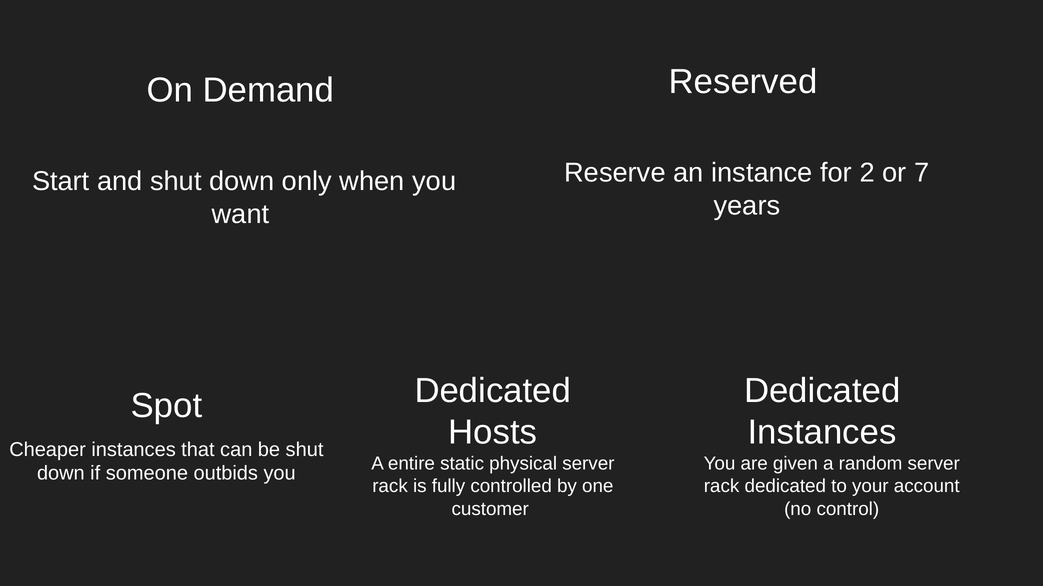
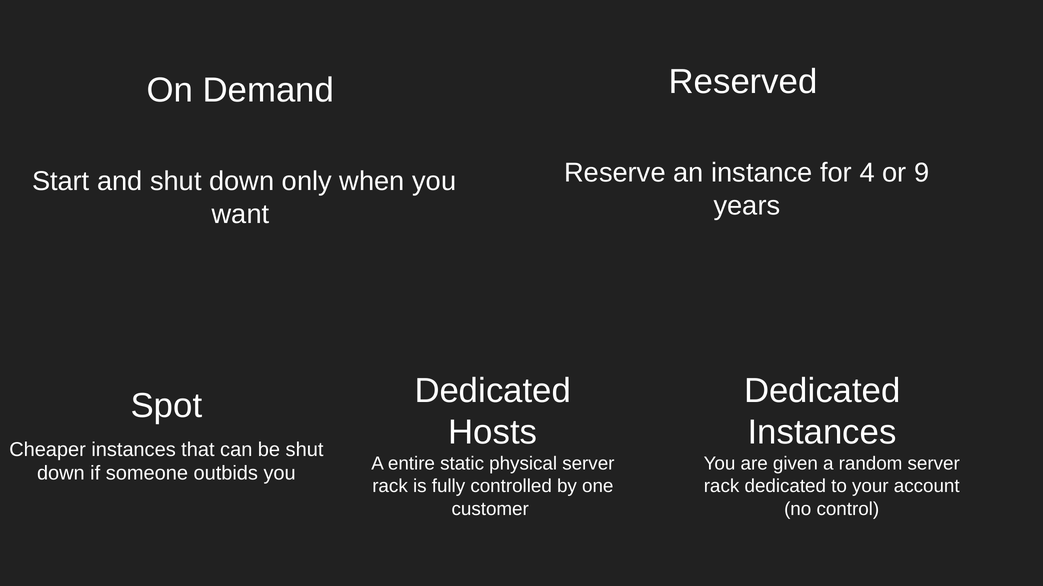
2: 2 -> 4 (867, 173)
7: 7 -> 9 (922, 173)
